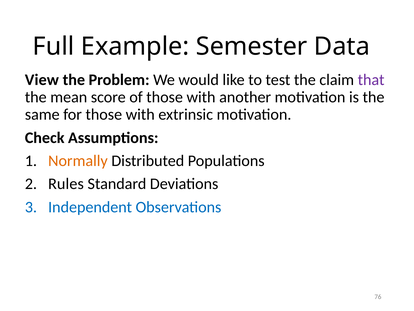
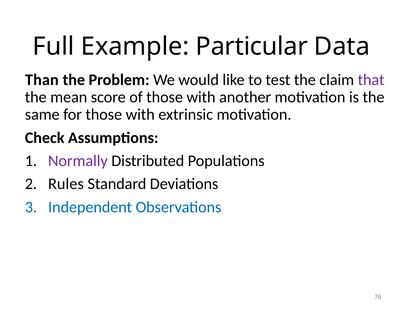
Semester: Semester -> Particular (252, 46)
View: View -> Than (42, 80)
Normally colour: orange -> purple (78, 161)
